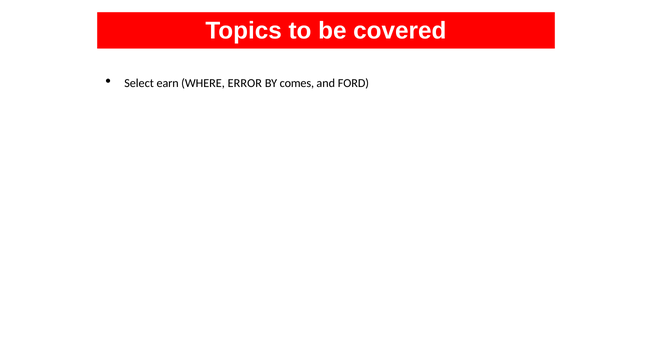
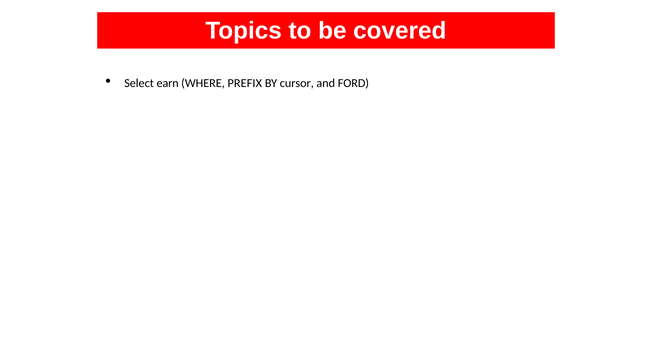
ERROR: ERROR -> PREFIX (245, 83)
comes: comes -> cursor (297, 83)
